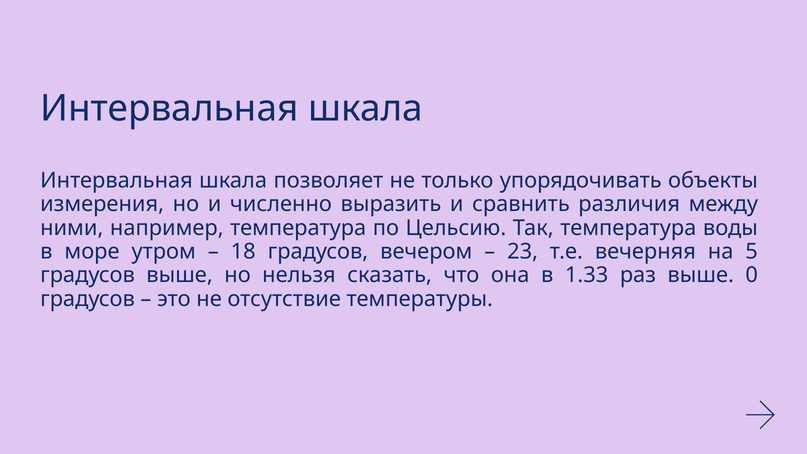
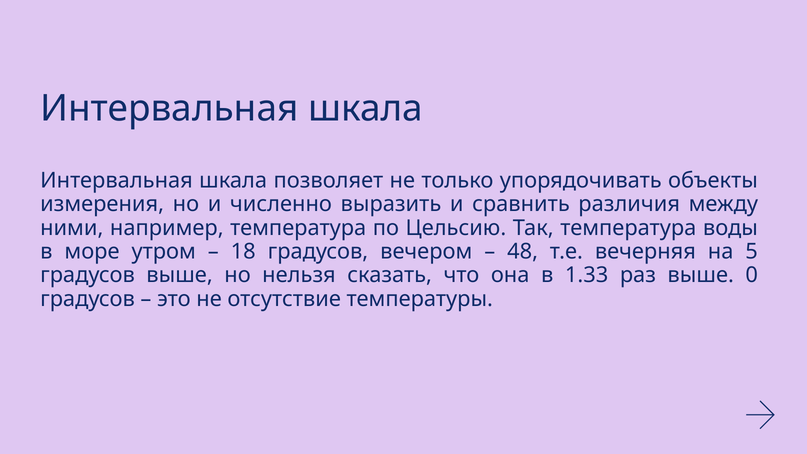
23: 23 -> 48 (523, 252)
